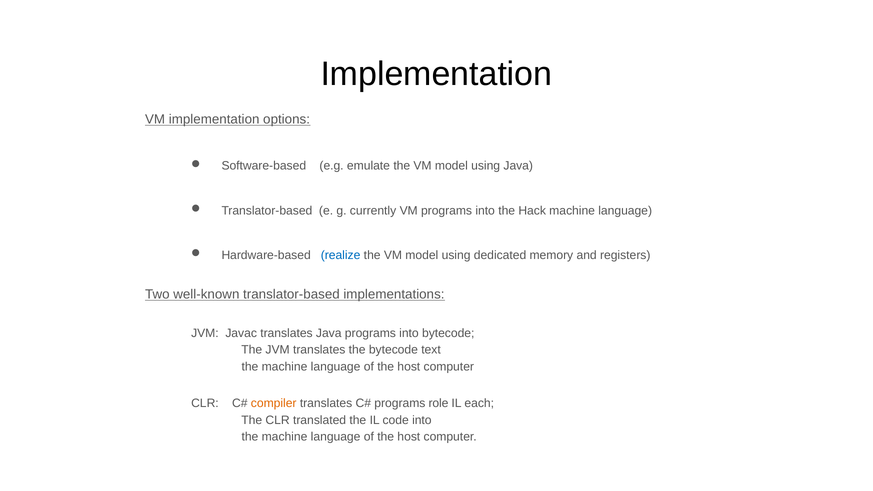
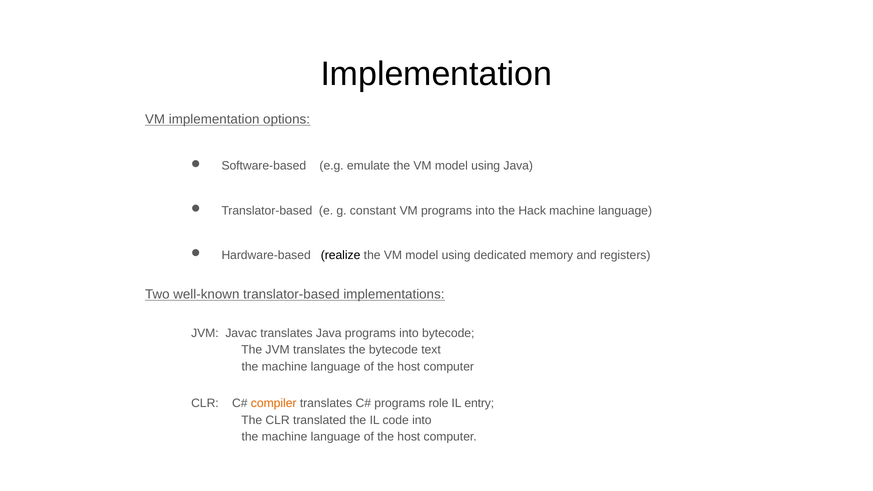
currently: currently -> constant (373, 211)
realize colour: blue -> black (341, 255)
each: each -> entry (479, 403)
